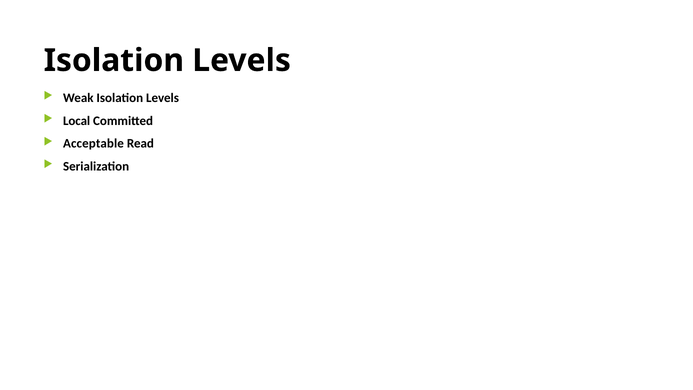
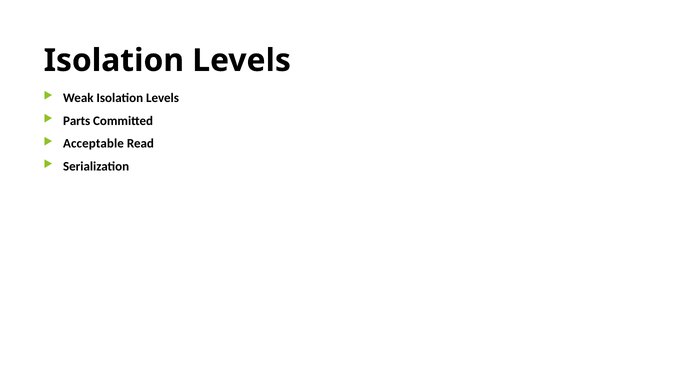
Local: Local -> Parts (77, 121)
